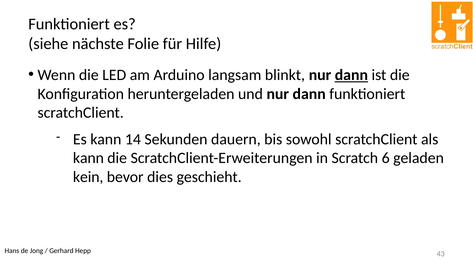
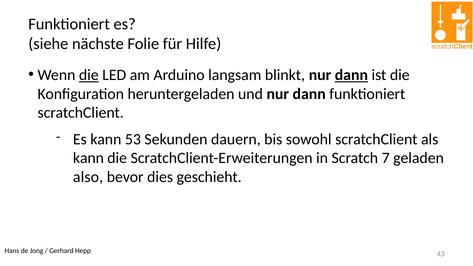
die underline: none -> present (89, 75)
14: 14 -> 53 (133, 139)
6: 6 -> 7 (386, 158)
kein: kein -> also (88, 177)
